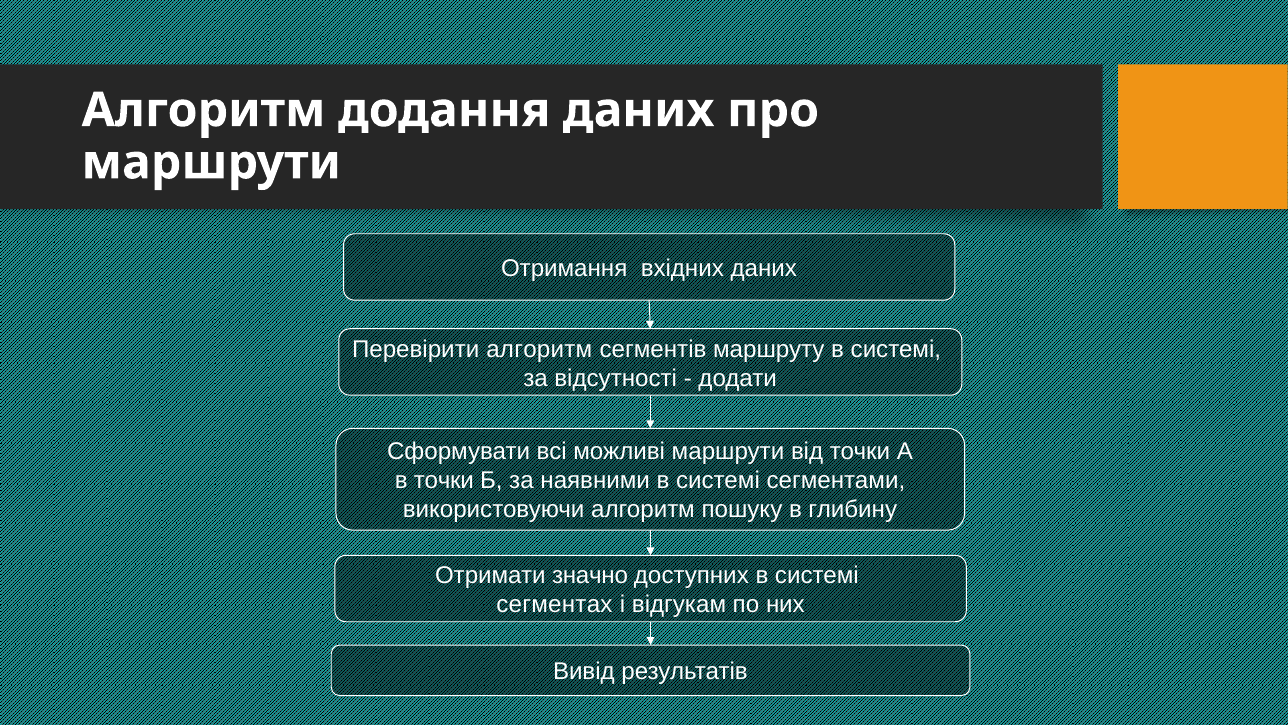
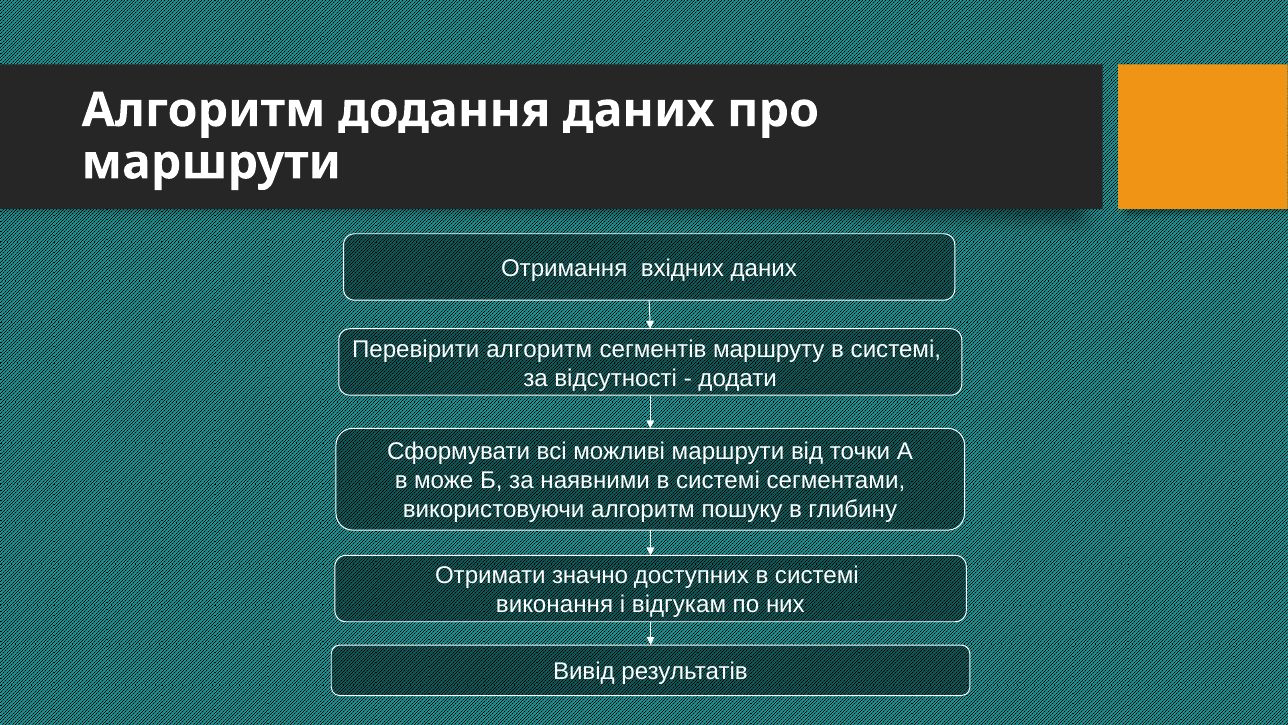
в точки: точки -> може (444, 481)
сегментах: сегментах -> виконання (555, 604)
